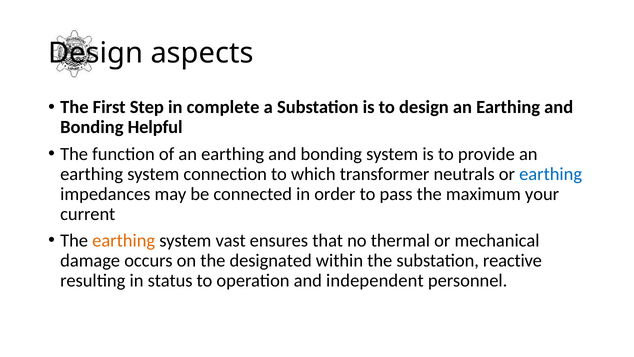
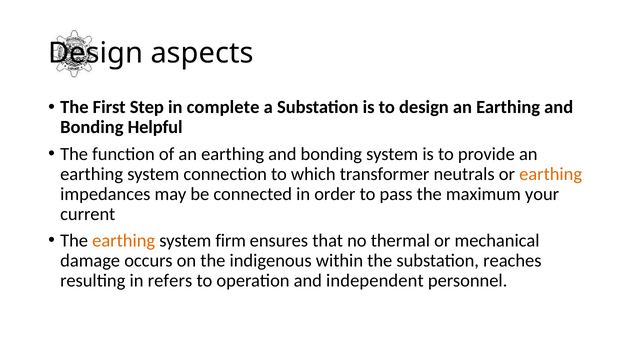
earthing colour: blue -> orange (551, 174)
vast: vast -> firm (231, 240)
designated: designated -> indigenous (271, 260)
reactive: reactive -> reaches (512, 260)
status: status -> refers (170, 280)
